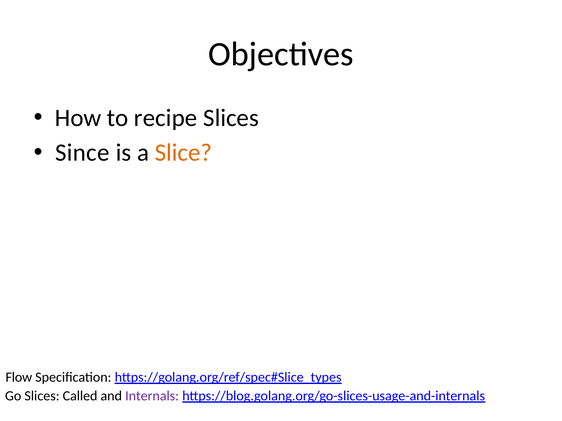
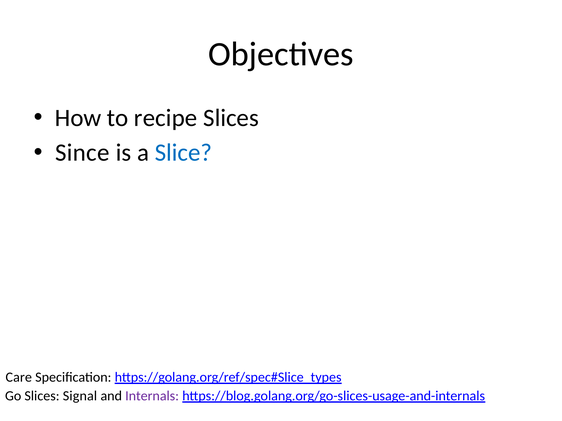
Slice colour: orange -> blue (183, 153)
Flow: Flow -> Care (19, 378)
Called: Called -> Signal (80, 396)
